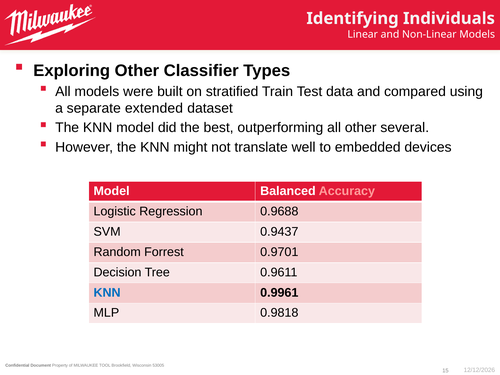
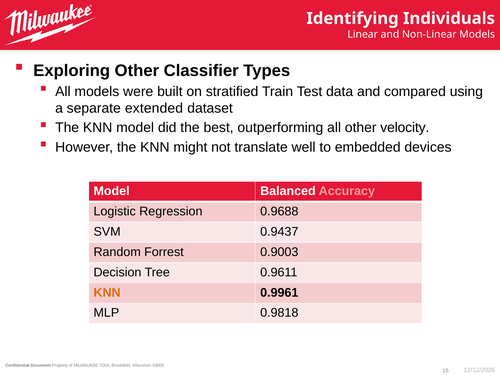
several: several -> velocity (405, 128)
0.9701: 0.9701 -> 0.9003 (279, 252)
KNN colour: blue -> orange (107, 293)
